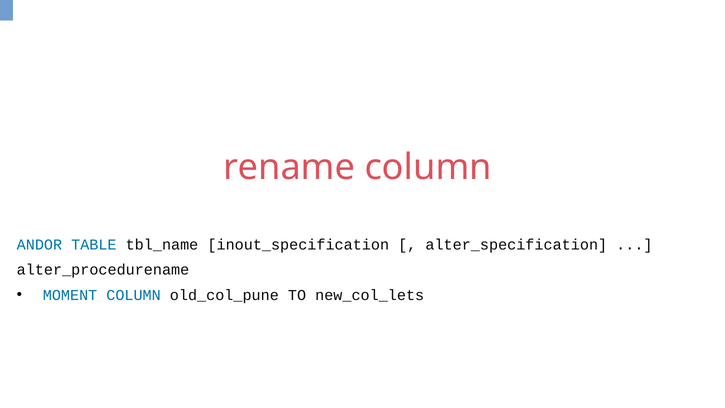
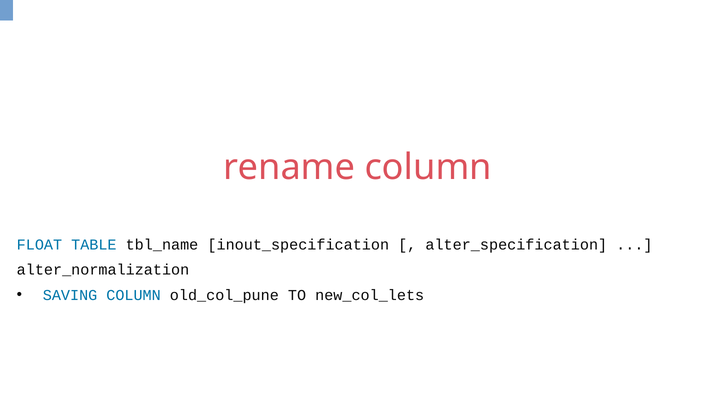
ANDOR: ANDOR -> FLOAT (39, 244)
alter_procedurename: alter_procedurename -> alter_normalization (103, 270)
MOMENT: MOMENT -> SAVING (70, 295)
